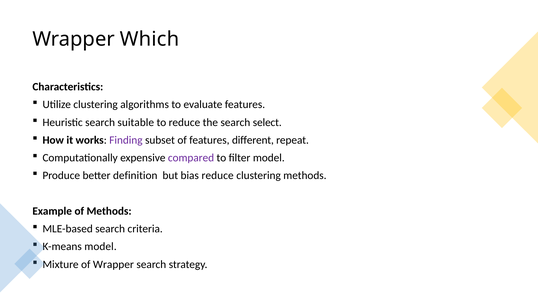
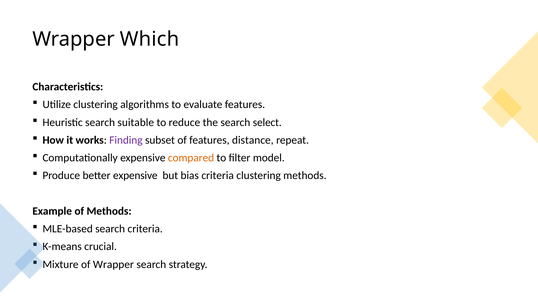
different: different -> distance (253, 140)
compared colour: purple -> orange (191, 158)
better definition: definition -> expensive (135, 175)
bias reduce: reduce -> criteria (218, 175)
K-means model: model -> crucial (101, 246)
